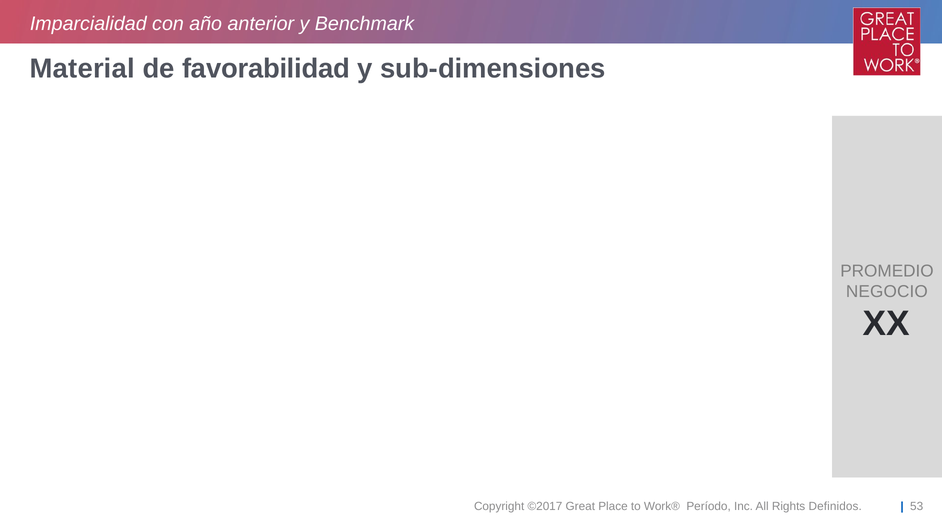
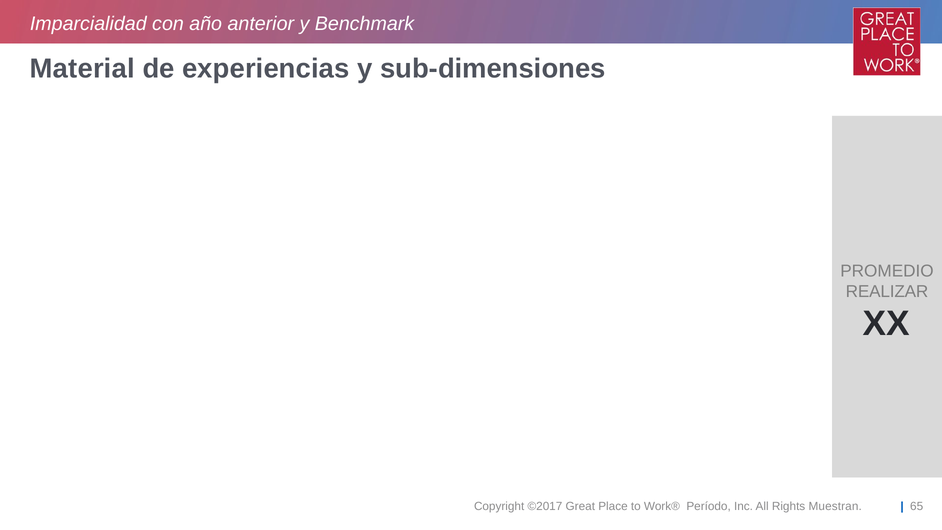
favorabilidad: favorabilidad -> experiencias (266, 68)
NEGOCIO: NEGOCIO -> REALIZAR (887, 292)
Definidos: Definidos -> Muestran (835, 506)
53: 53 -> 65 (917, 506)
